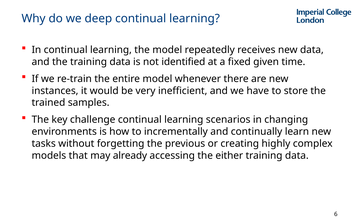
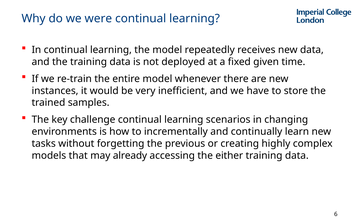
deep: deep -> were (98, 19)
identified: identified -> deployed (183, 62)
